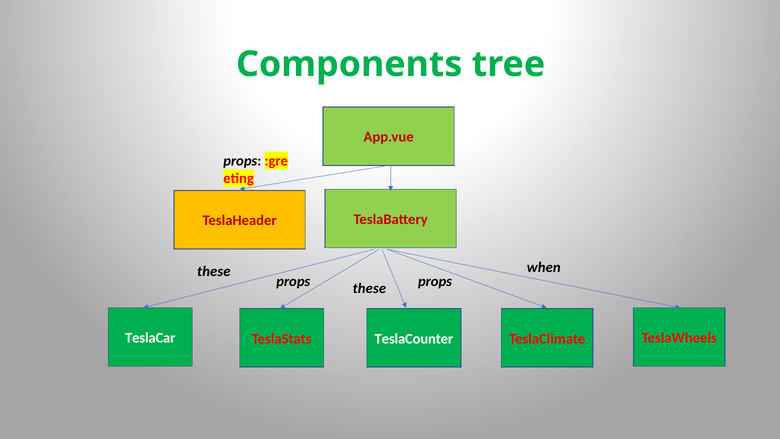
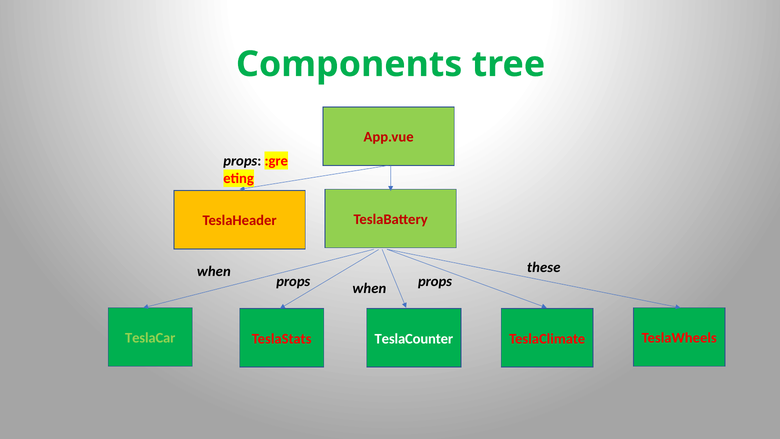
when: when -> these (544, 267)
these: these -> when (214, 271)
props these: these -> when (369, 288)
TeslaCar colour: white -> light green (150, 338)
